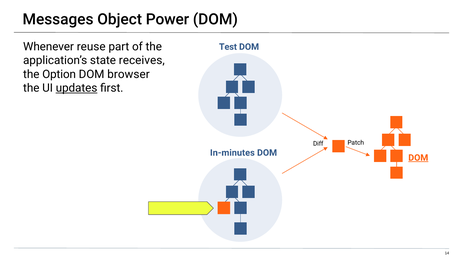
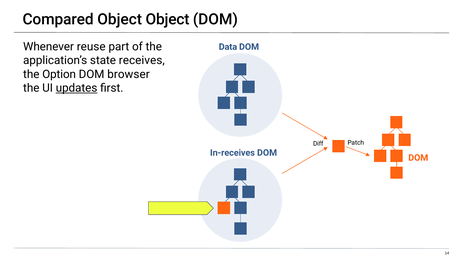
Messages: Messages -> Compared (58, 20)
Object Power: Power -> Object (167, 20)
Test: Test -> Data (228, 47)
In-minutes: In-minutes -> In-receives (232, 153)
DOM underline: present -> none (418, 158)
